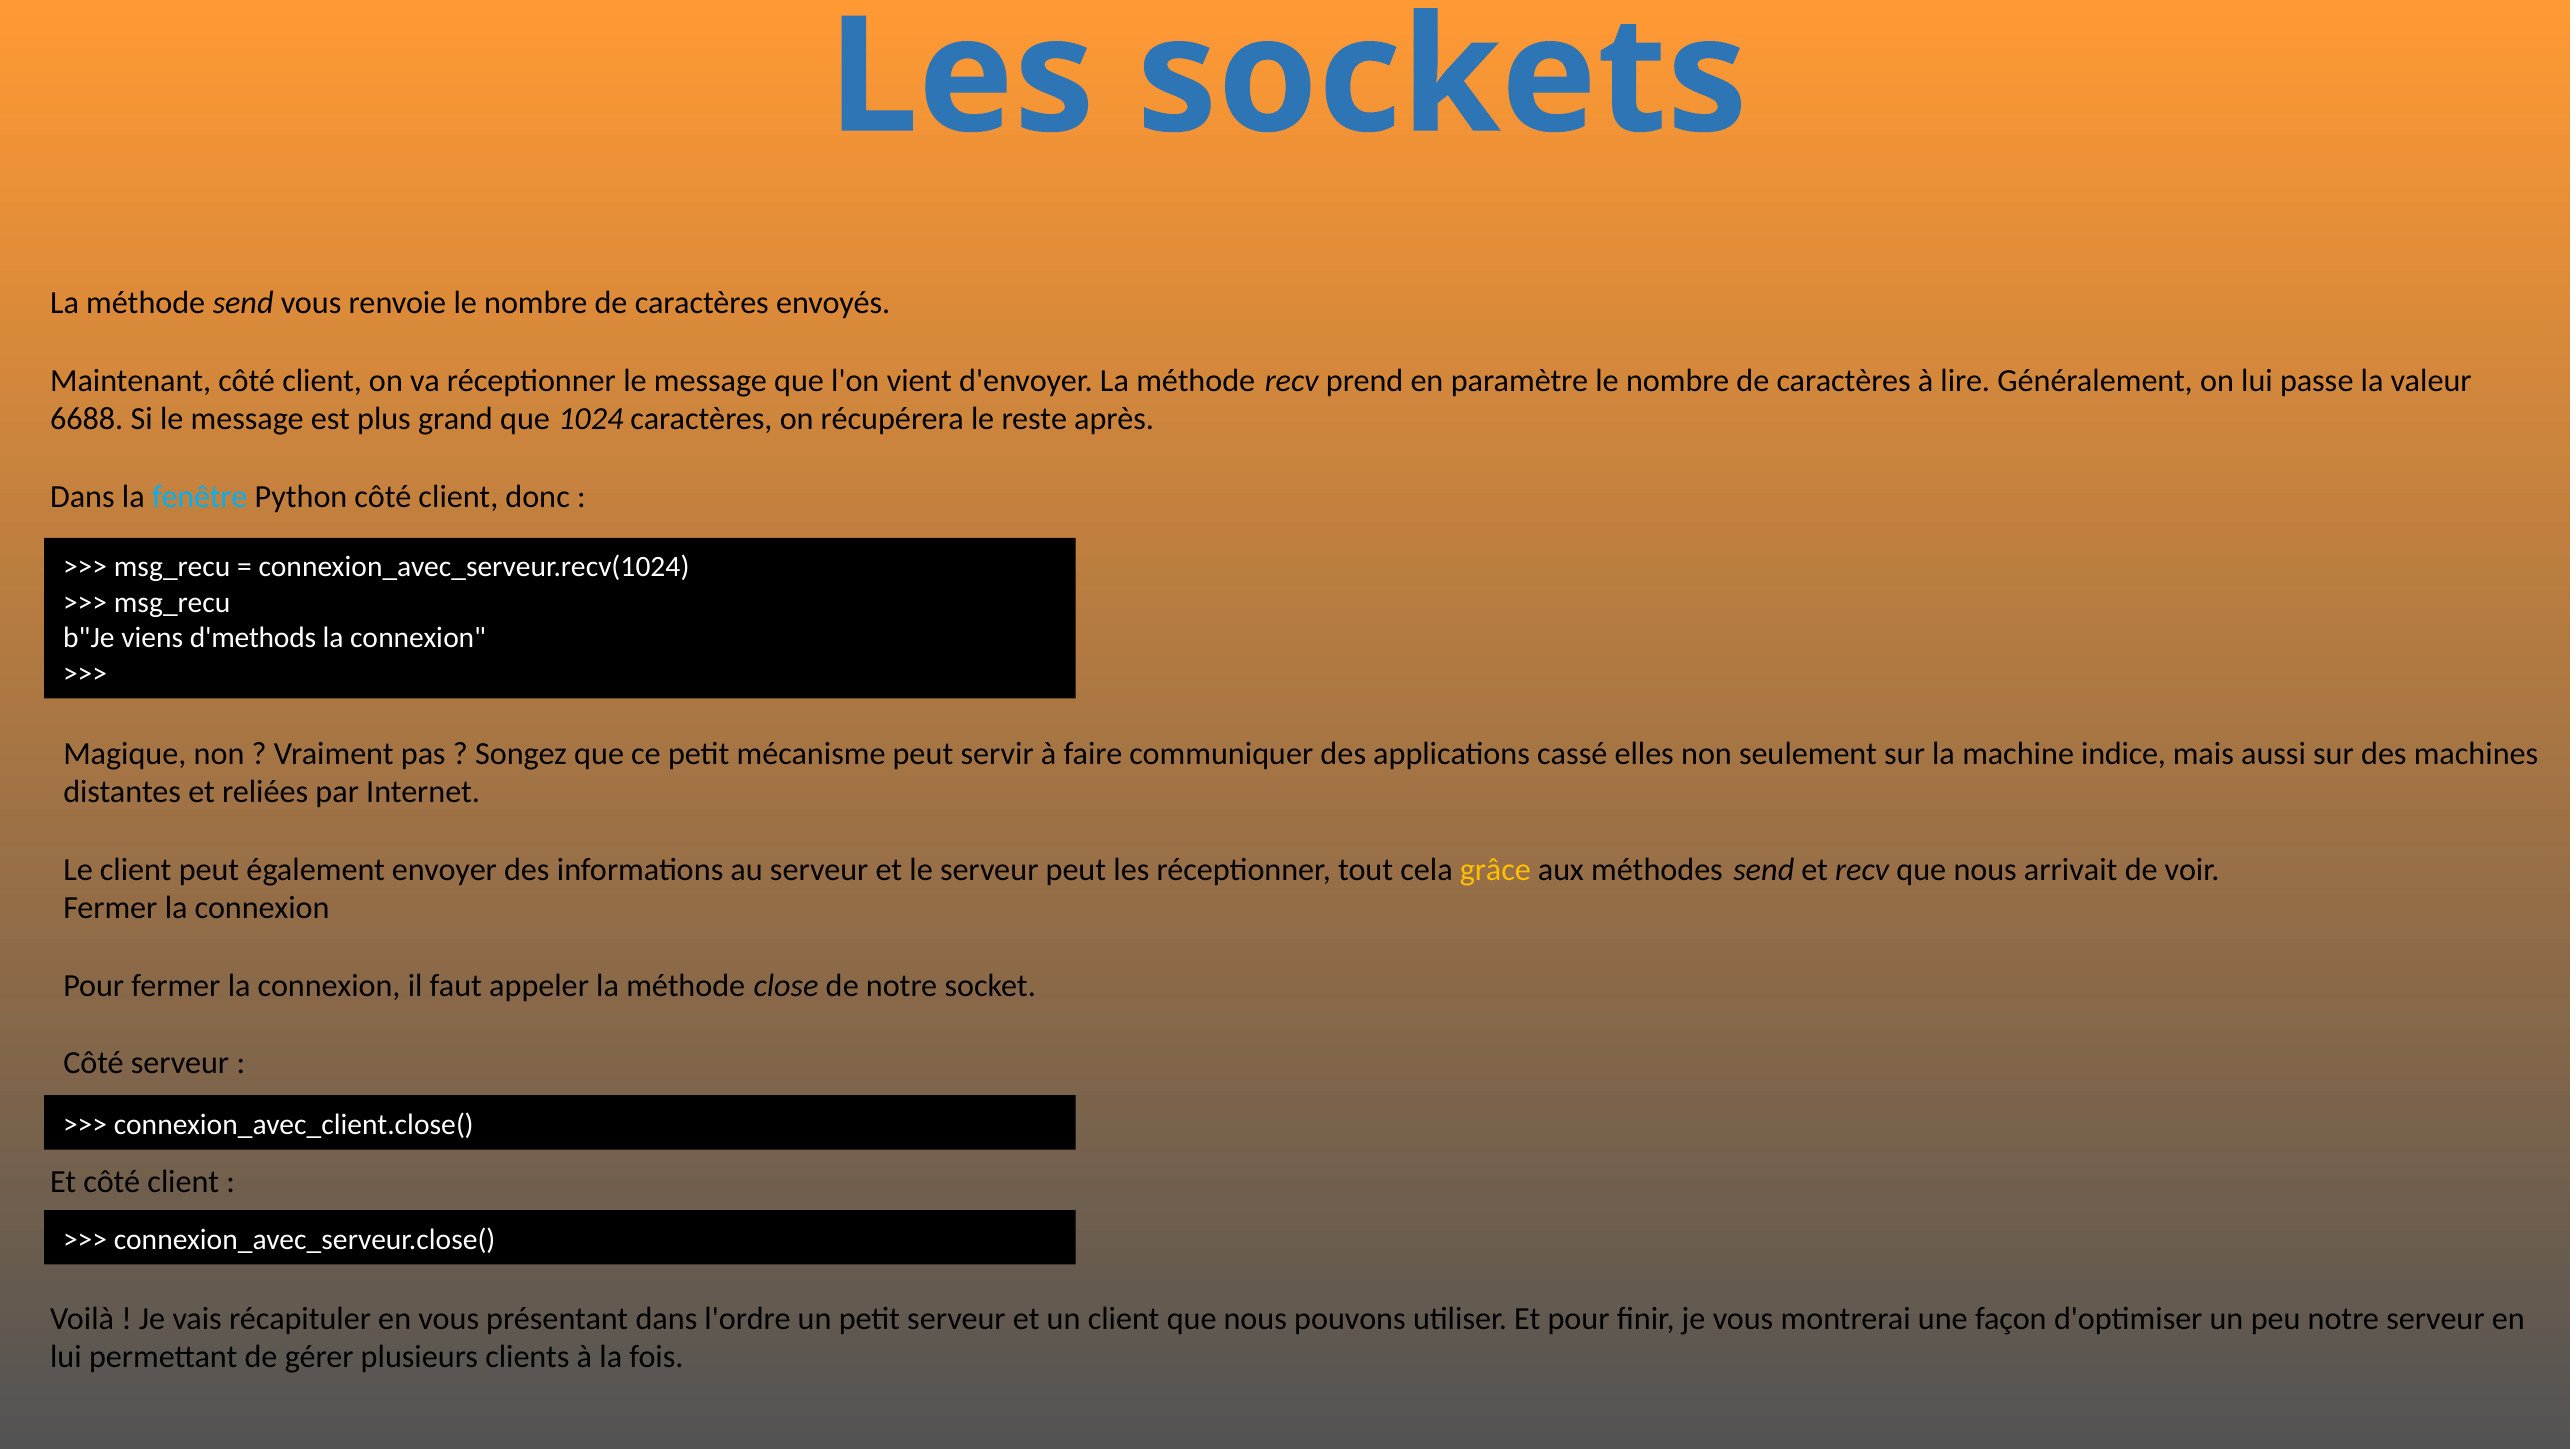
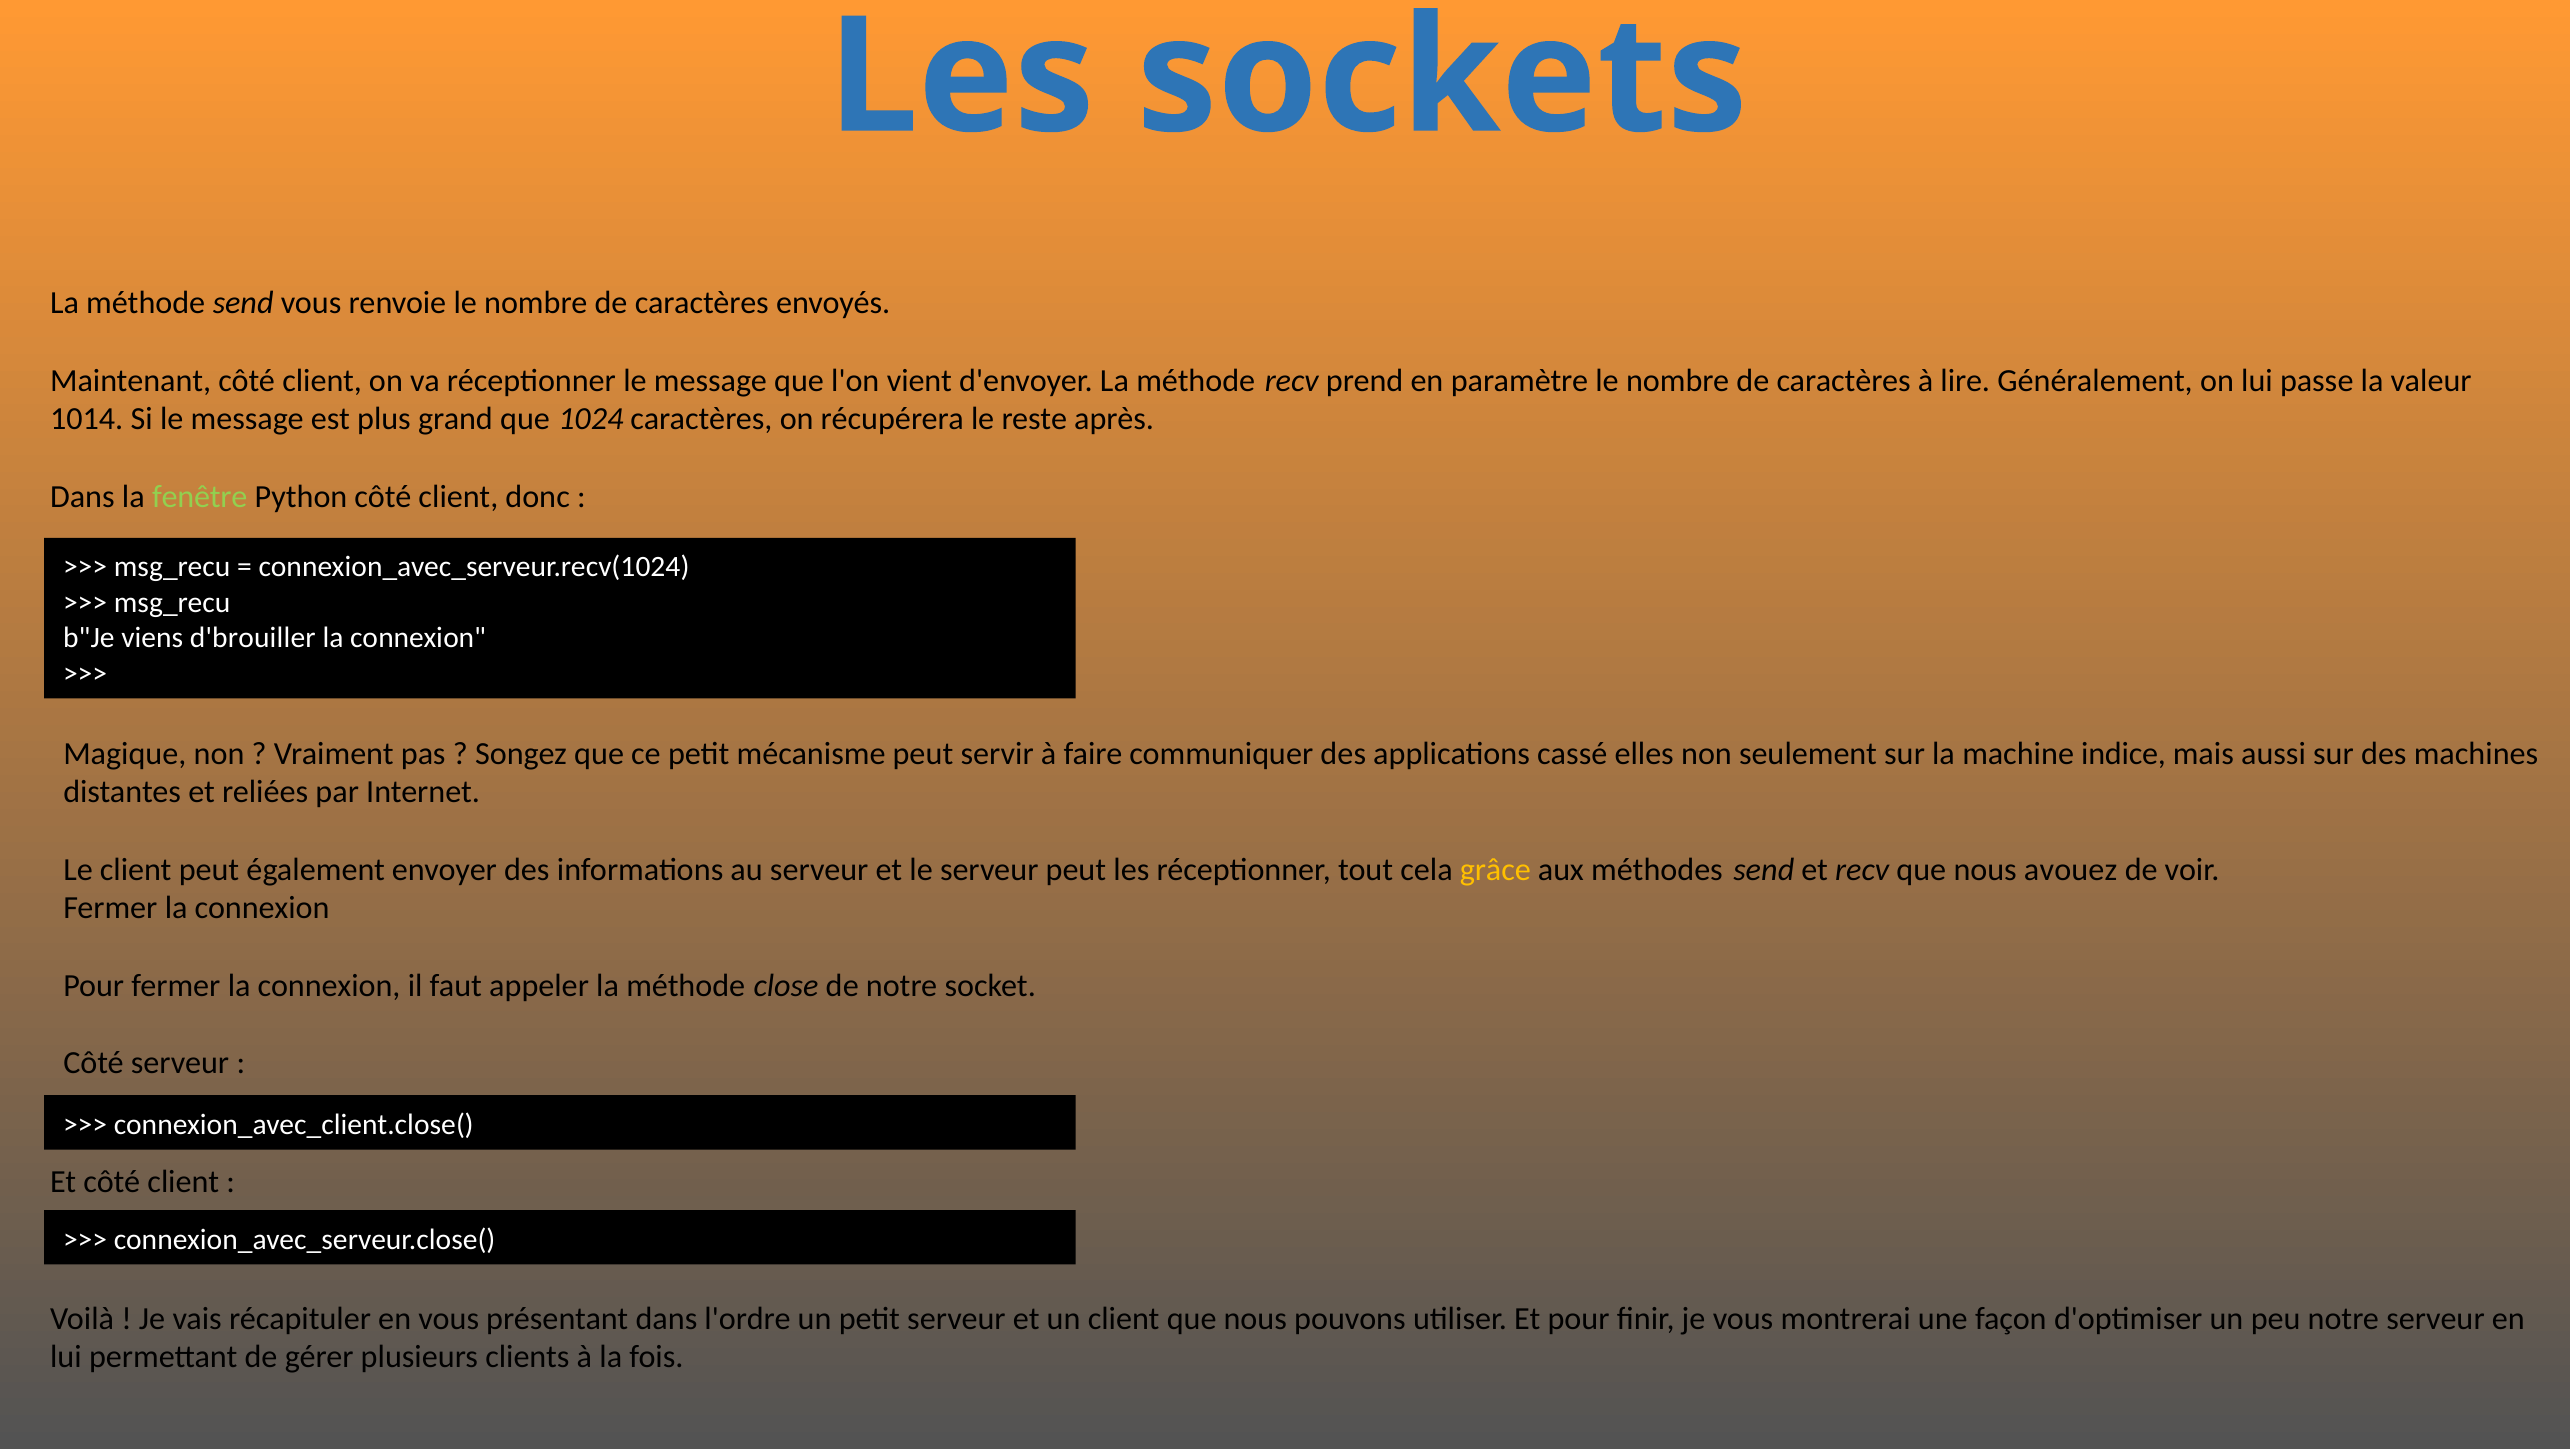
6688: 6688 -> 1014 (87, 419)
fenêtre colour: light blue -> light green (200, 496)
d'methods: d'methods -> d'brouiller (253, 638)
arrivait: arrivait -> avouez (2071, 869)
